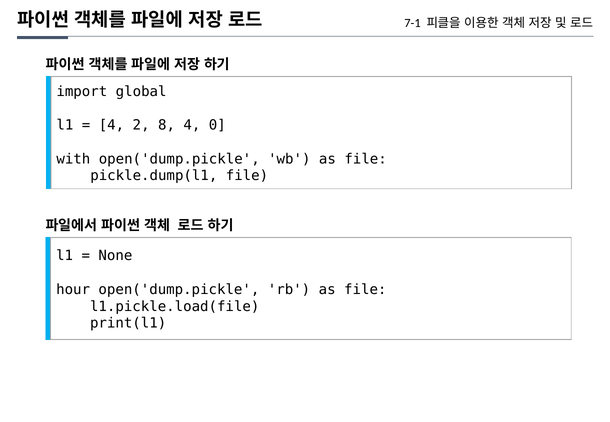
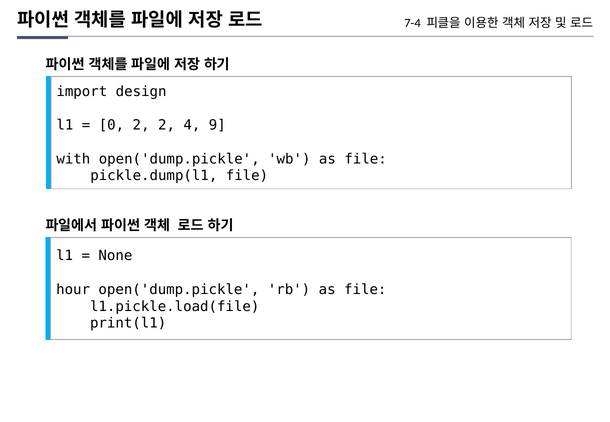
7-1: 7-1 -> 7-4 (413, 23)
global: global -> design (141, 91)
4: 4 -> 0 (111, 125)
2 8: 8 -> 2 (167, 125)
0: 0 -> 9 (217, 125)
